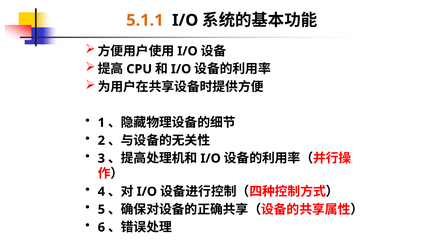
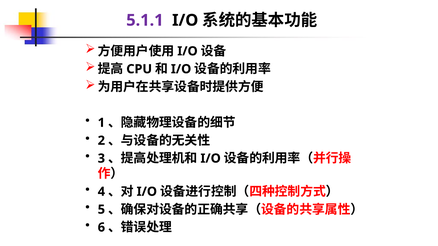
5.1.1 colour: orange -> purple (145, 20)
